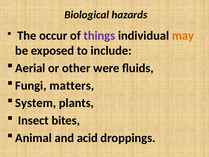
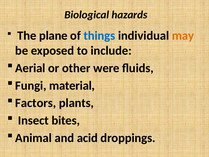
occur: occur -> plane (53, 36)
things colour: purple -> blue (99, 36)
matters: matters -> material (72, 85)
System: System -> Factors (36, 103)
